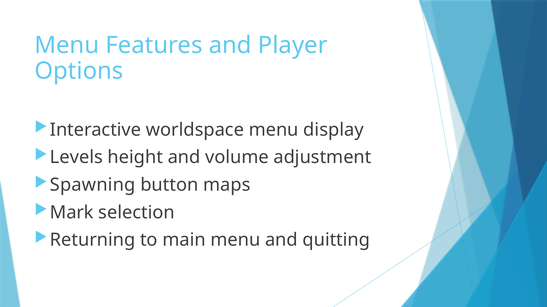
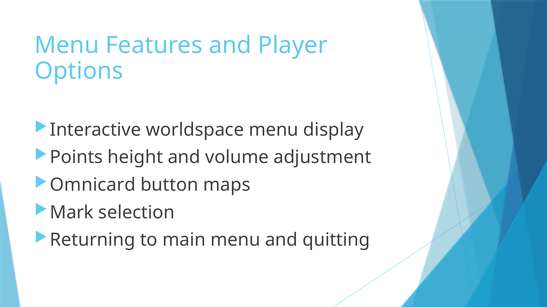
Levels: Levels -> Points (76, 158)
Spawning: Spawning -> Omnicard (93, 185)
